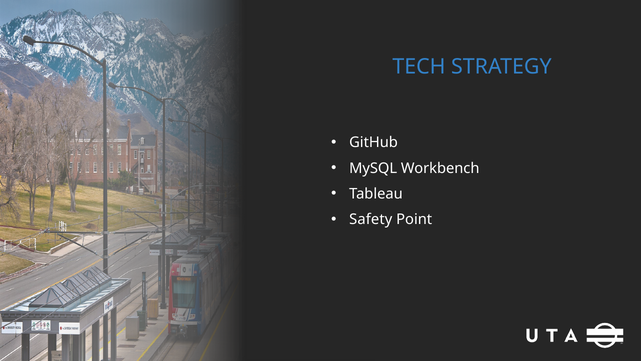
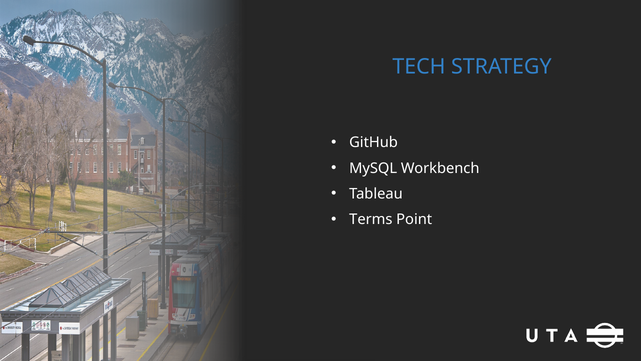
Safety: Safety -> Terms (371, 219)
